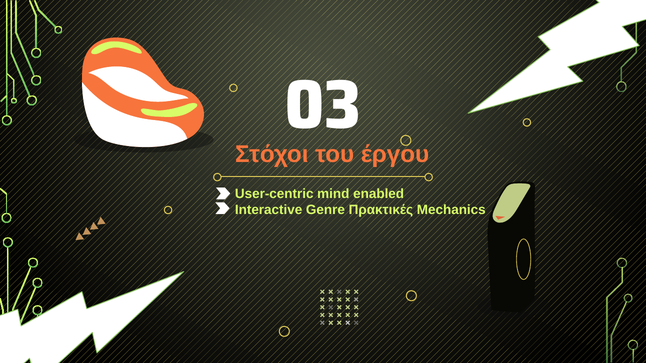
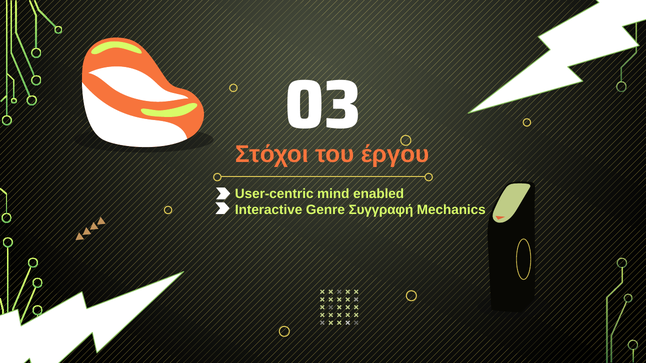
Πρακτικές: Πρακτικές -> Συγγραφή (381, 210)
